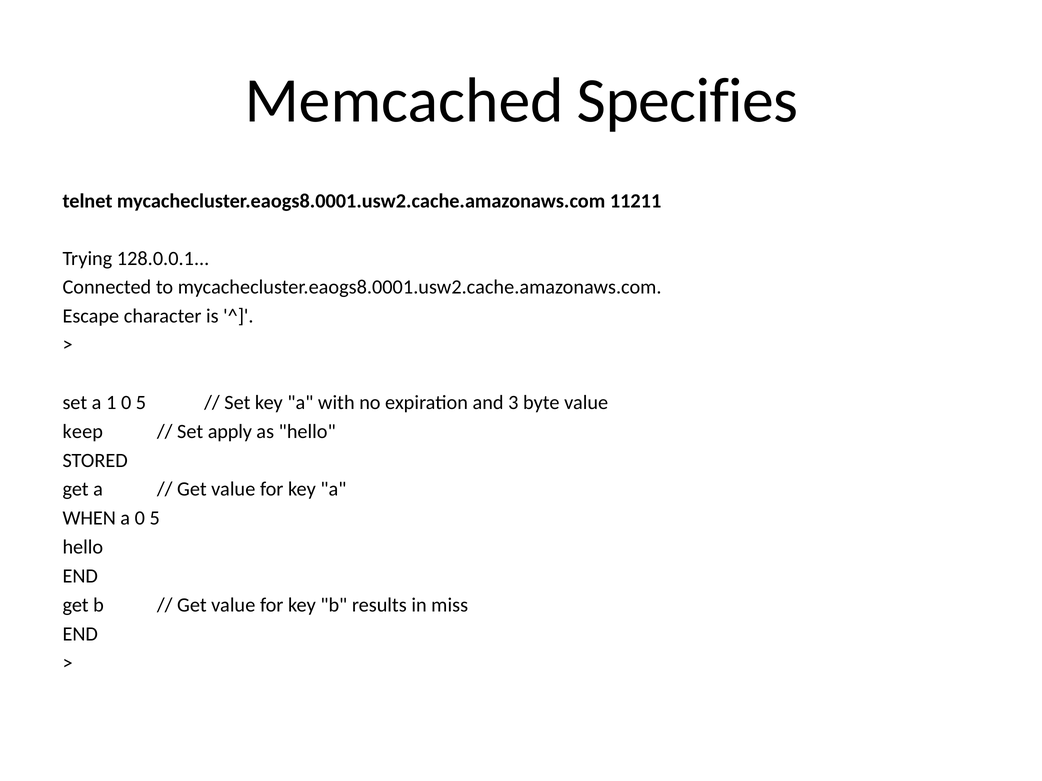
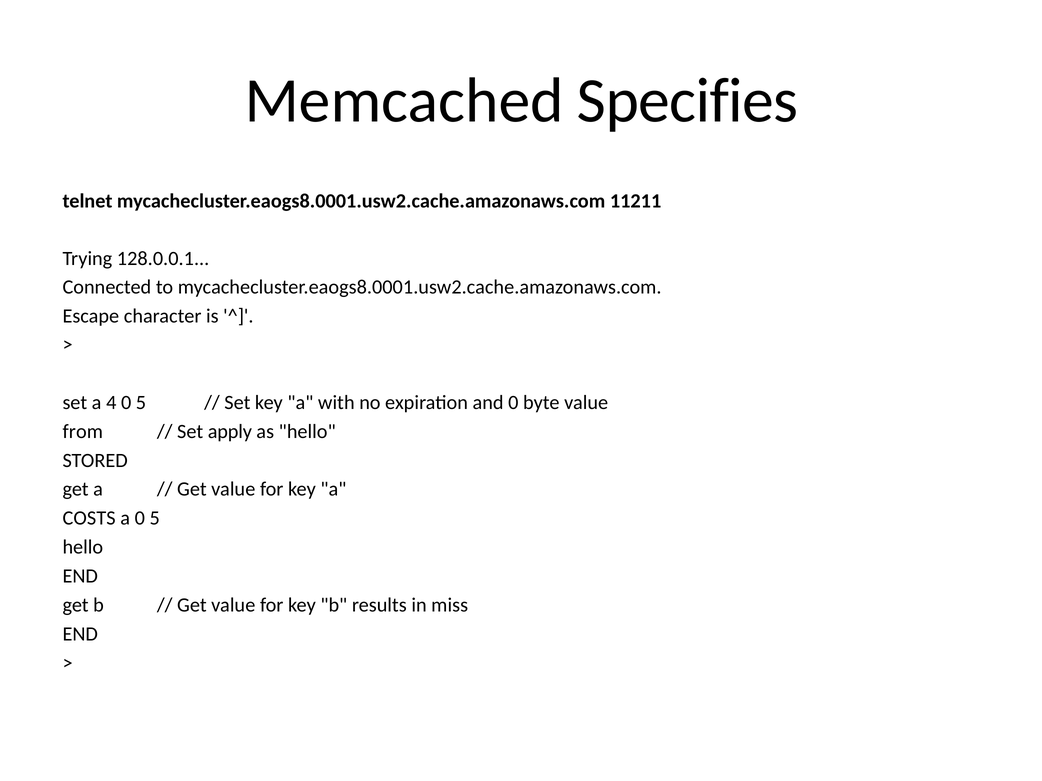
1: 1 -> 4 (111, 403)
and 3: 3 -> 0 (513, 403)
keep: keep -> from (83, 432)
WHEN: WHEN -> COSTS (89, 519)
